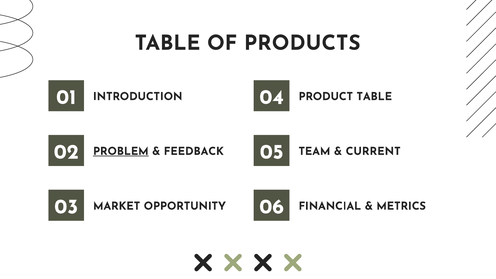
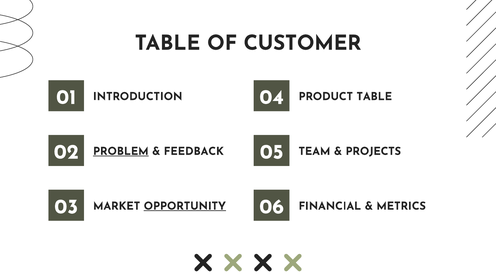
PRODUCTS: PRODUCTS -> CUSTOMER (302, 43)
CURRENT: CURRENT -> PROJECTS (373, 151)
OPPORTUNITY underline: none -> present (185, 206)
